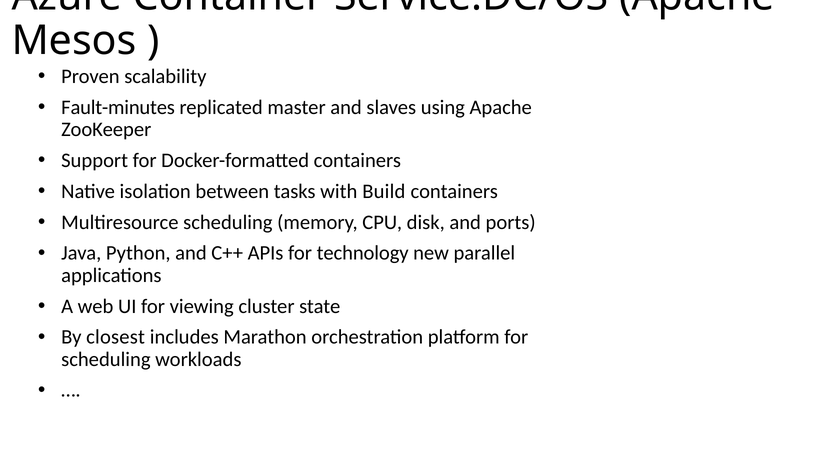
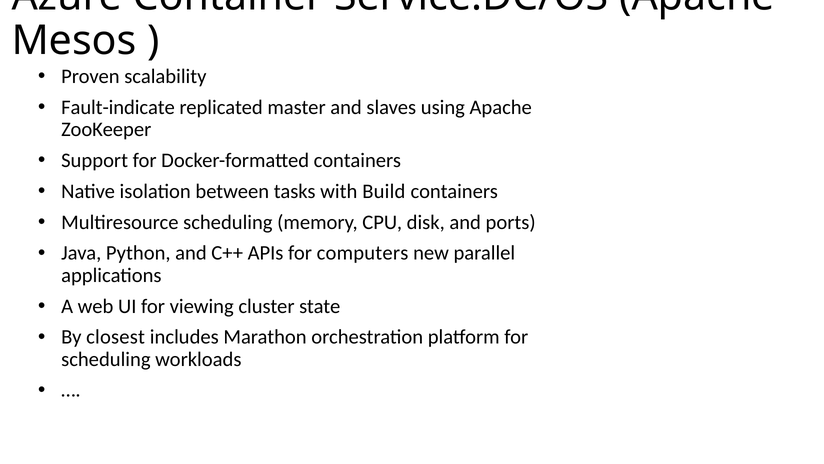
Fault-minutes: Fault-minutes -> Fault-indicate (118, 107)
technology: technology -> computers (362, 253)
